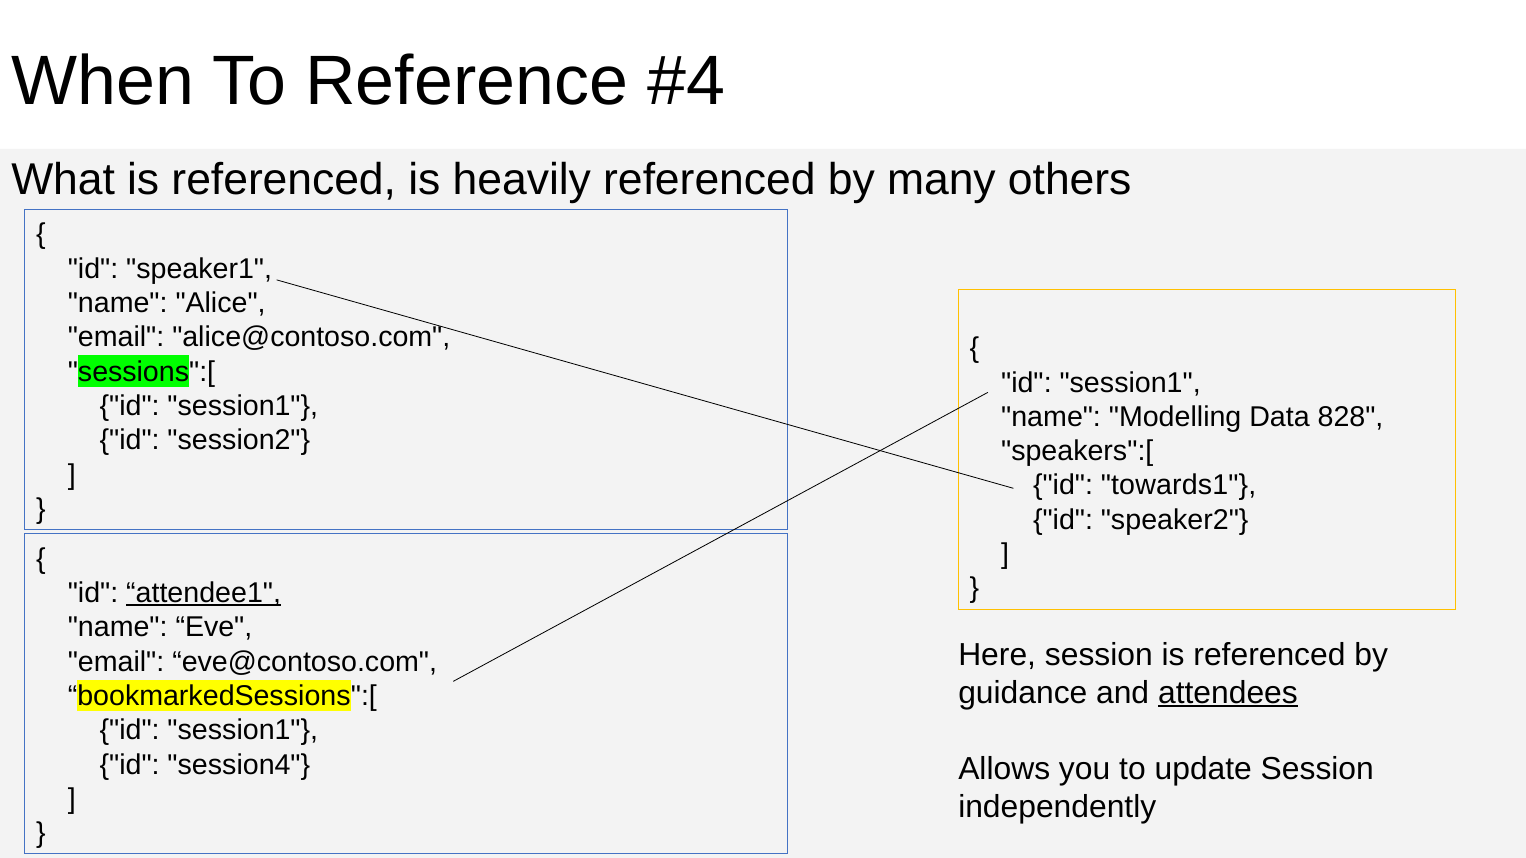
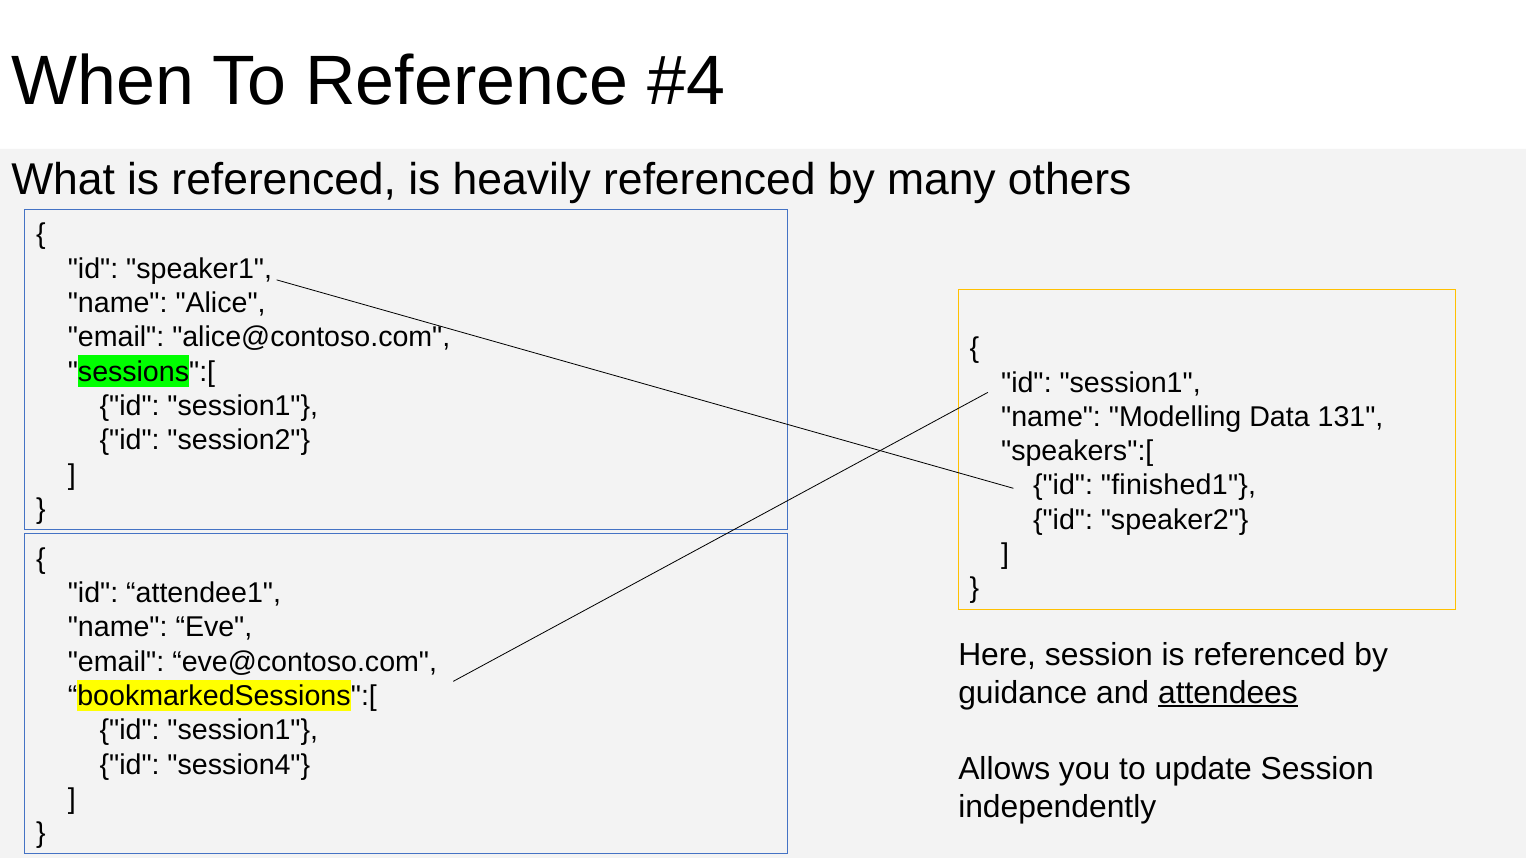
828: 828 -> 131 (1350, 417)
towards1: towards1 -> finished1 (1178, 486)
attendee1 underline: present -> none (204, 593)
